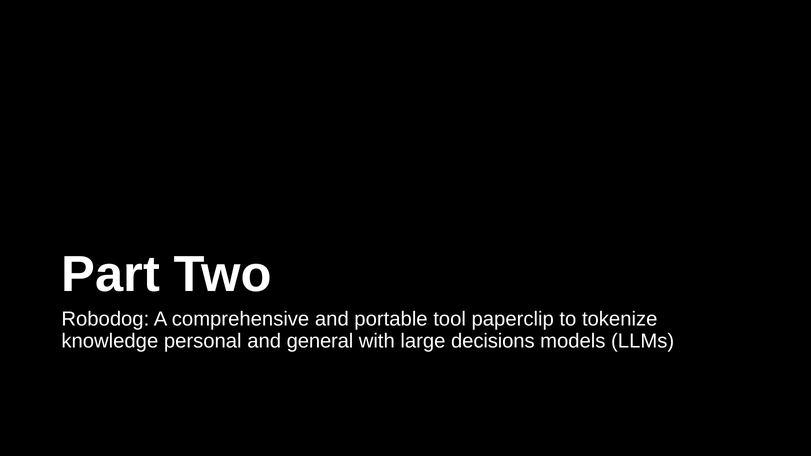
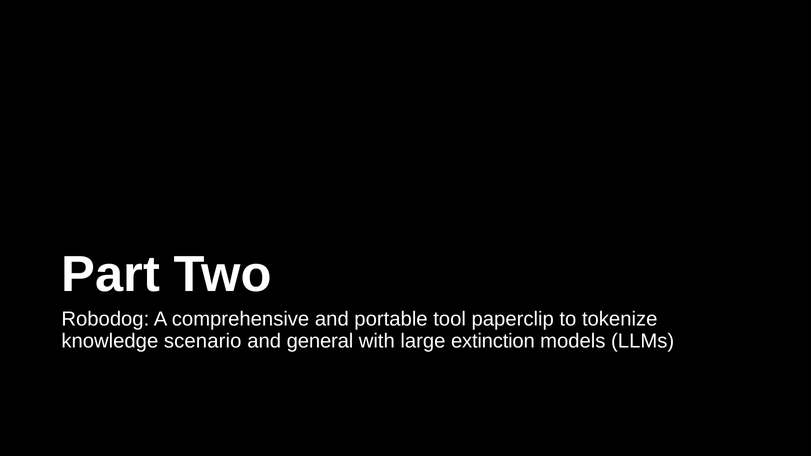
personal: personal -> scenario (203, 341)
decisions: decisions -> extinction (493, 341)
